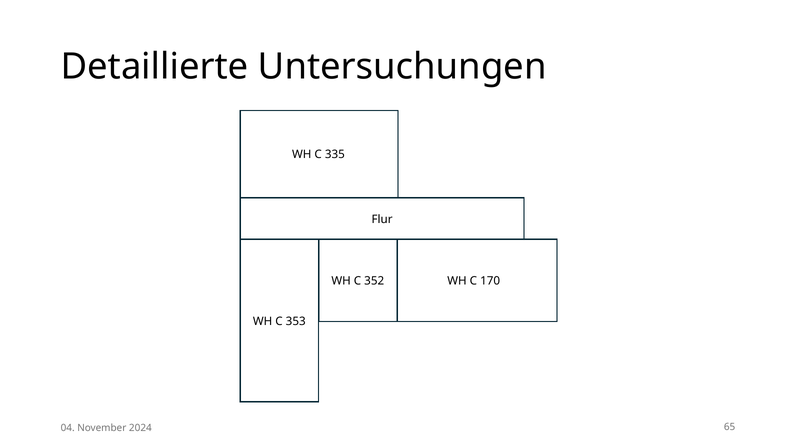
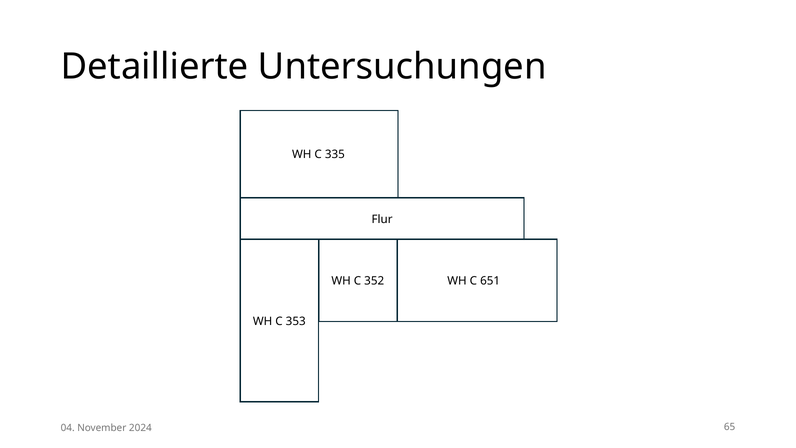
170: 170 -> 651 (490, 281)
